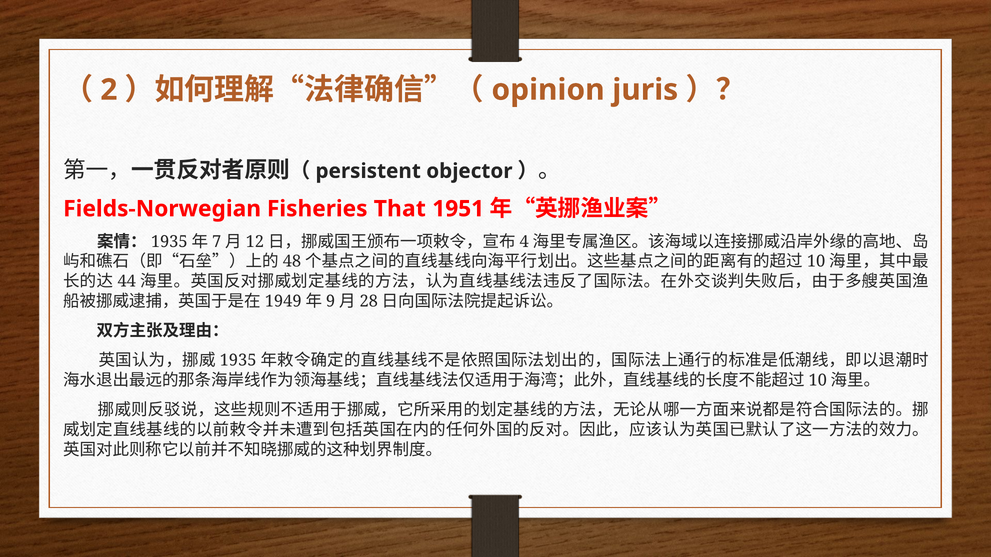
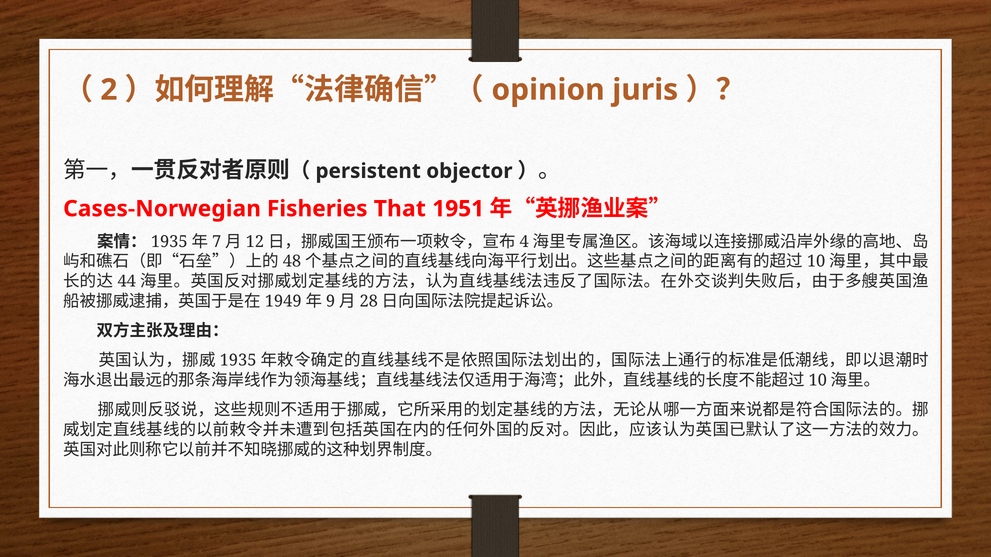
Fields-Norwegian: Fields-Norwegian -> Cases-Norwegian (162, 209)
